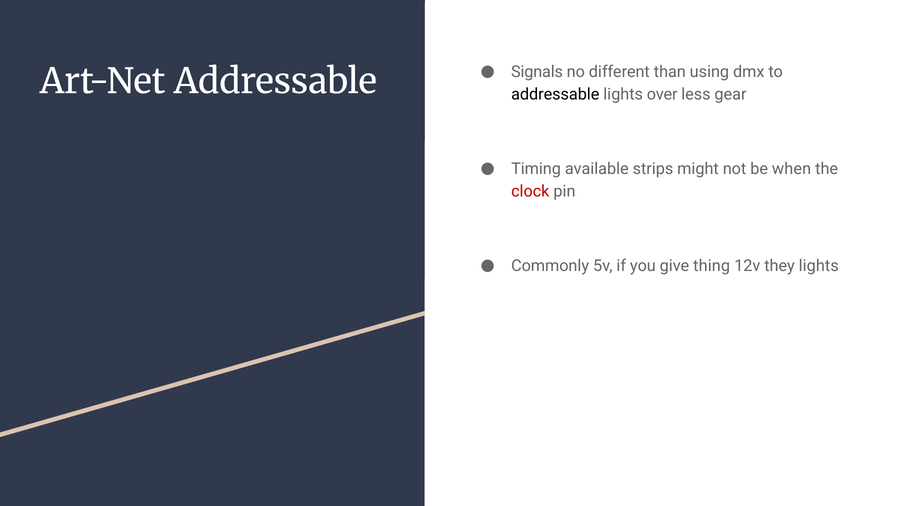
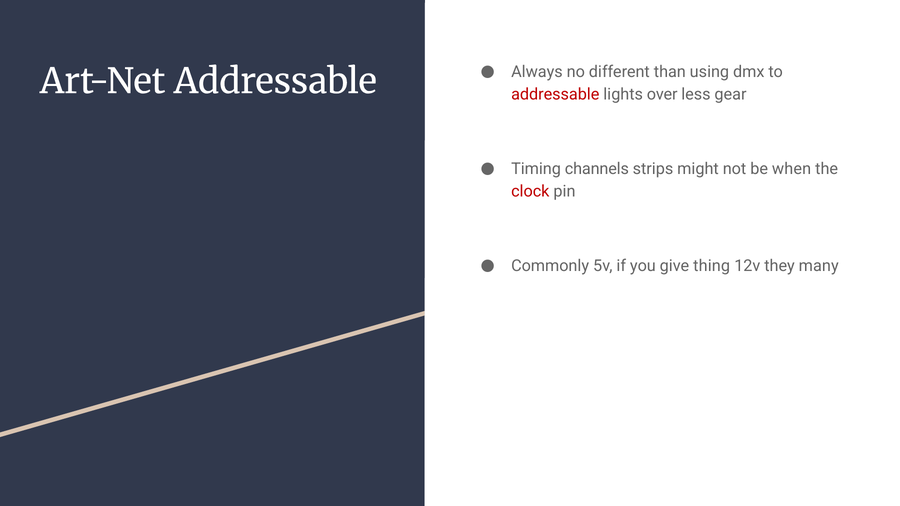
Signals: Signals -> Always (537, 72)
addressable colour: black -> red (555, 94)
available: available -> channels (597, 169)
they lights: lights -> many (819, 266)
